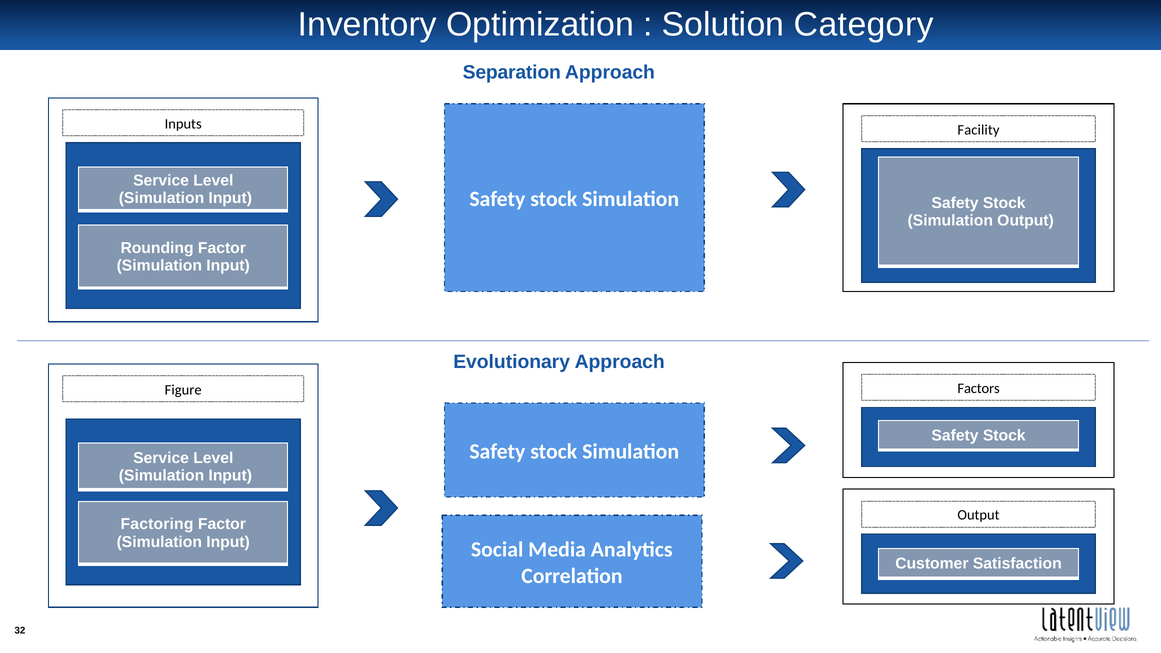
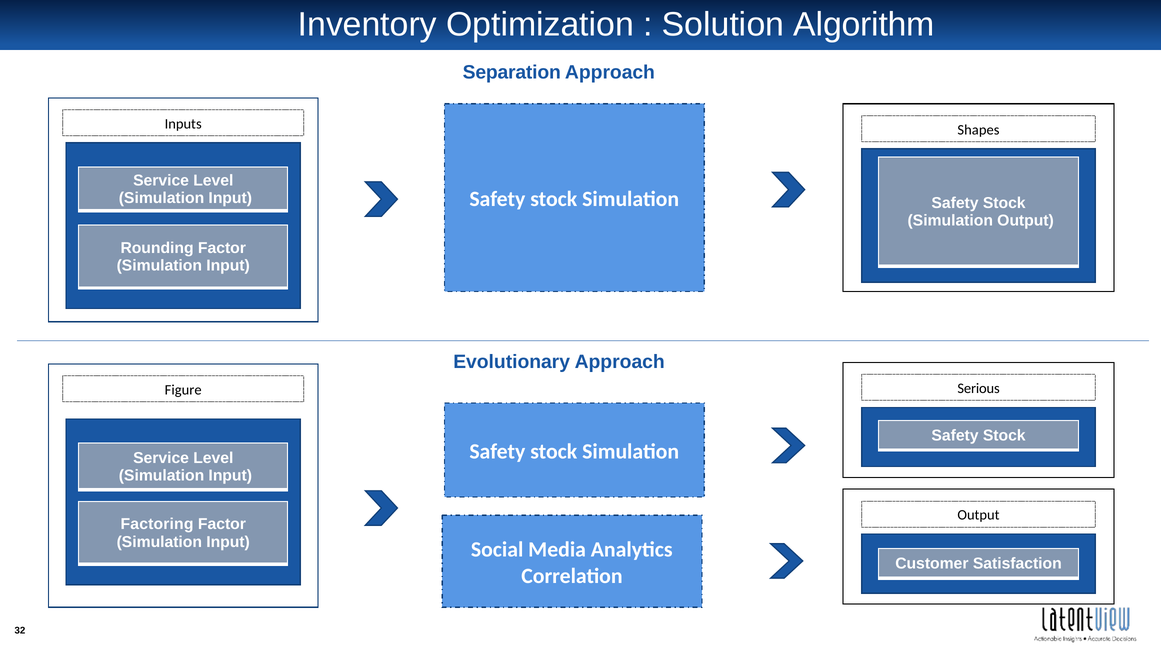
Category: Category -> Algorithm (864, 25)
Facility: Facility -> Shapes (978, 130)
Factors: Factors -> Serious (979, 388)
